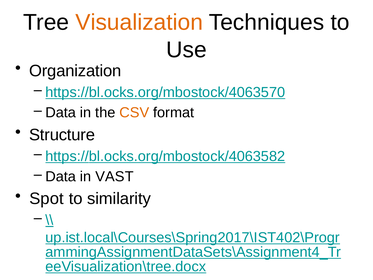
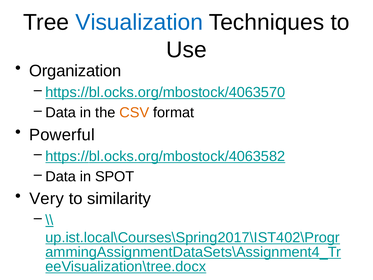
Visualization colour: orange -> blue (139, 22)
Structure: Structure -> Powerful (62, 135)
VAST: VAST -> SPOT (115, 176)
Spot: Spot -> Very (47, 199)
